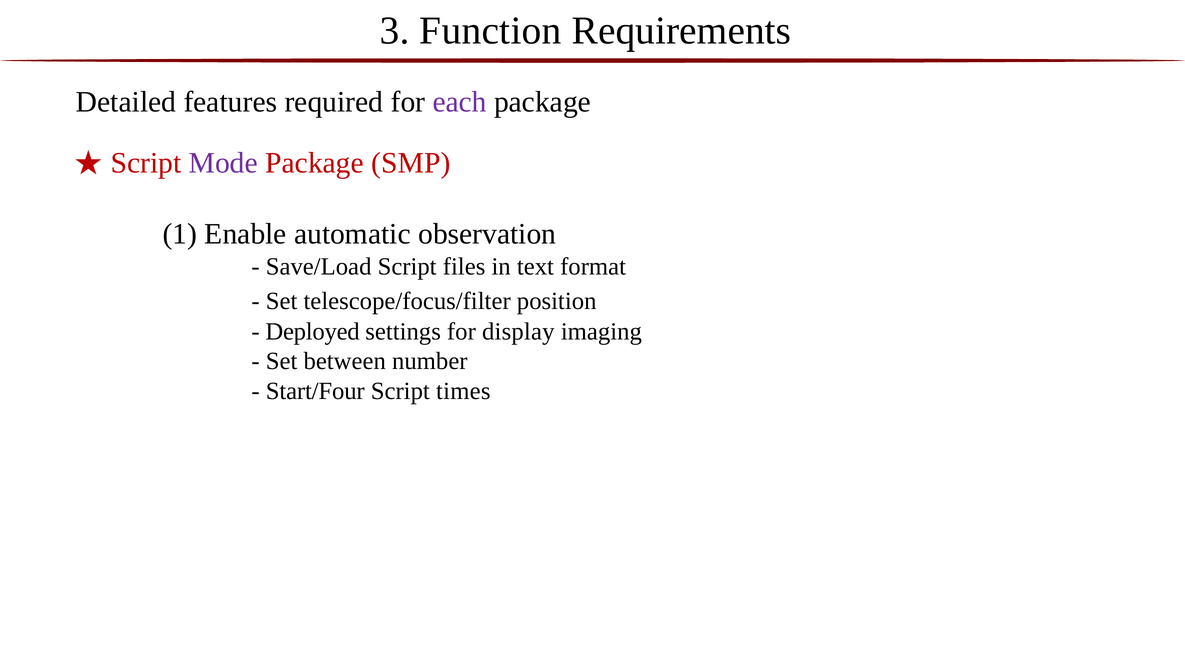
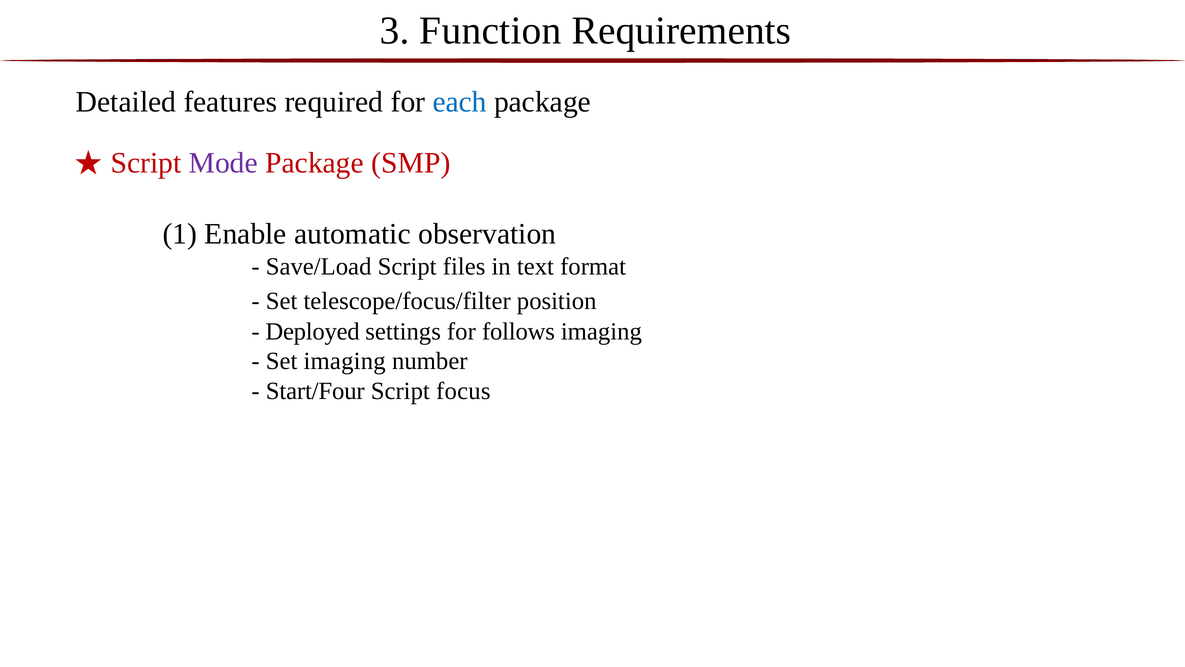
each colour: purple -> blue (460, 102)
display: display -> follows (518, 331)
Set between: between -> imaging (345, 361)
times: times -> focus (463, 391)
